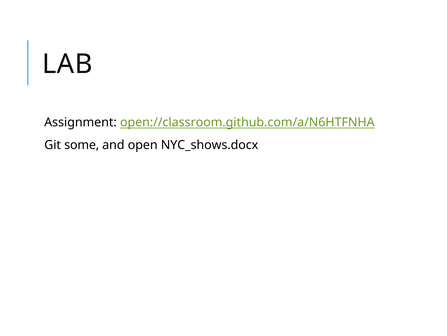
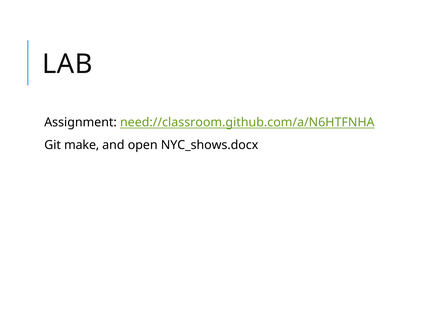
open://classroom.github.com/a/N6HTFNHA: open://classroom.github.com/a/N6HTFNHA -> need://classroom.github.com/a/N6HTFNHA (247, 122)
some: some -> make (82, 145)
